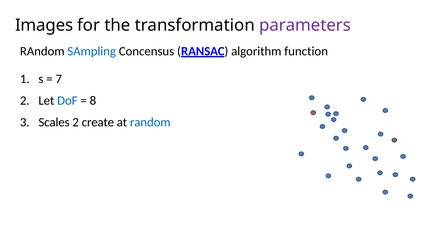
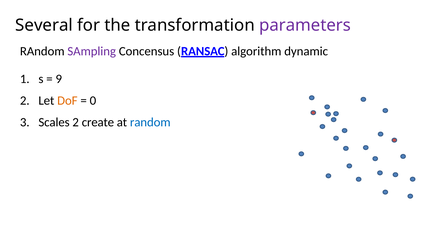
Images: Images -> Several (44, 25)
SAmpling colour: blue -> purple (92, 51)
function: function -> dynamic (306, 51)
7: 7 -> 9 (59, 79)
DoF colour: blue -> orange (67, 101)
8: 8 -> 0 (93, 101)
